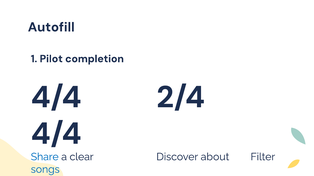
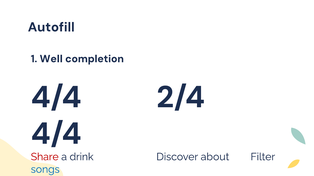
Pilot: Pilot -> Well (51, 59)
Share colour: blue -> red (45, 157)
clear: clear -> drink (82, 157)
